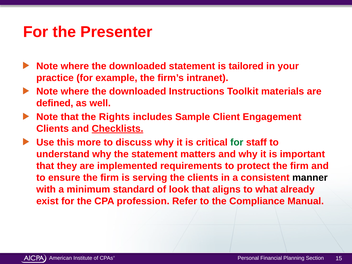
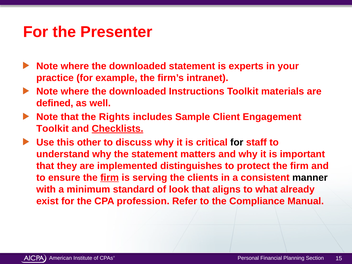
tailored: tailored -> experts (246, 66)
Clients: Clients -> Toolkit (53, 129)
more: more -> other (89, 142)
for colour: green -> black (237, 142)
requirements: requirements -> distinguishes (191, 166)
firm underline: none -> present (110, 178)
